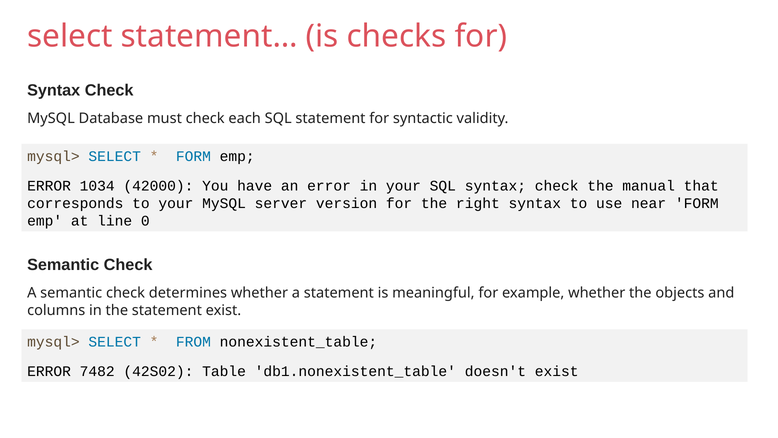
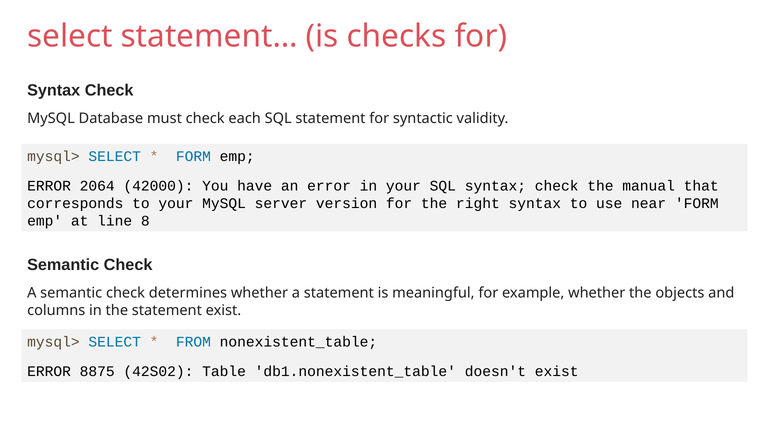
1034: 1034 -> 2064 (97, 186)
0: 0 -> 8 (145, 221)
7482: 7482 -> 8875 (97, 371)
